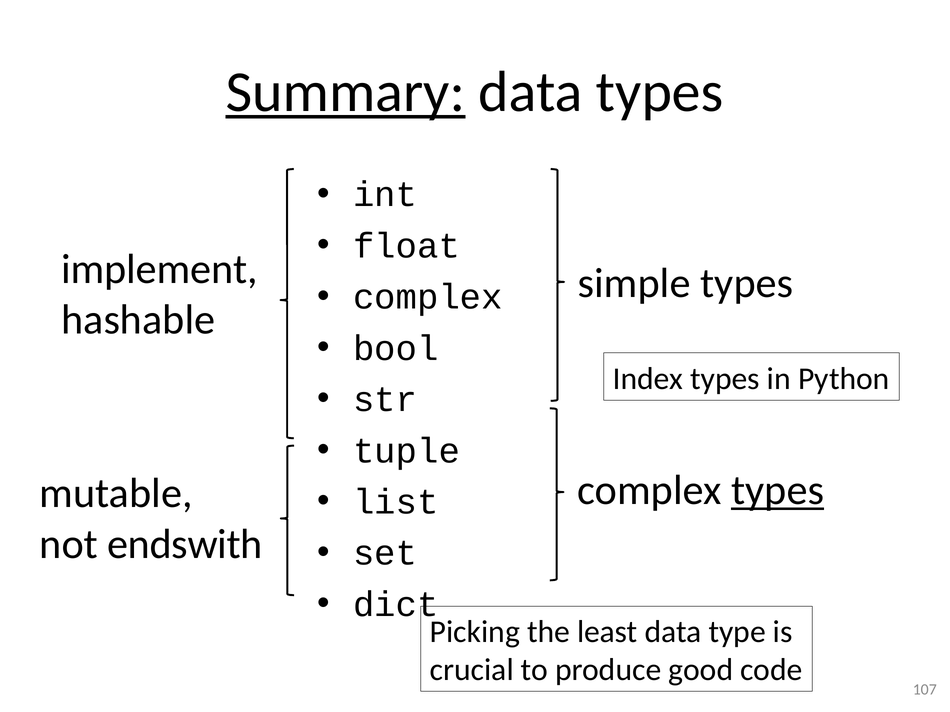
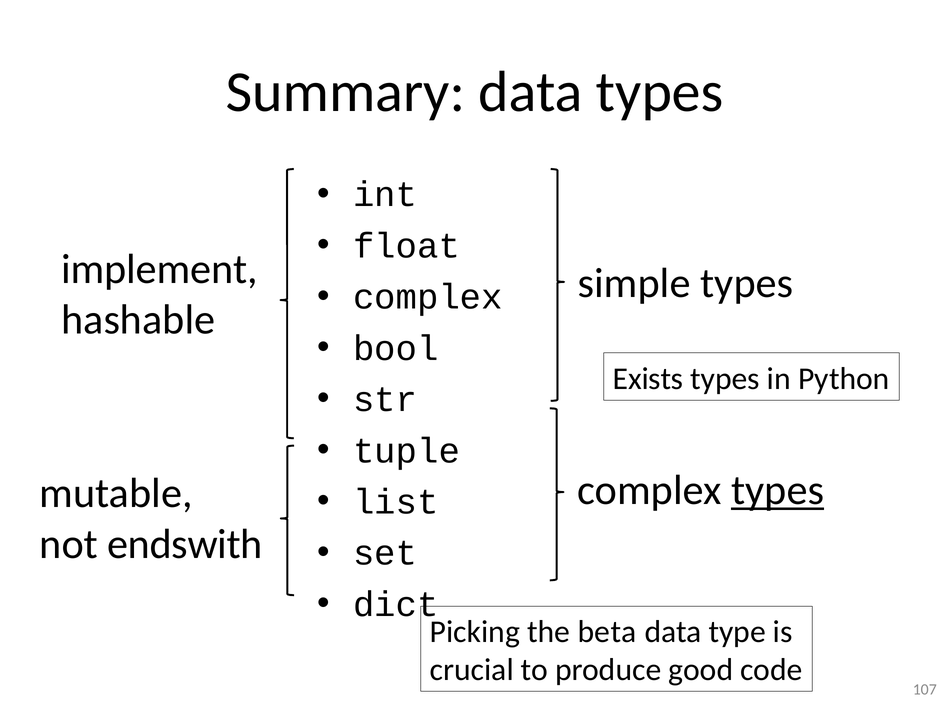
Summary underline: present -> none (345, 92)
Index: Index -> Exists (648, 379)
least: least -> beta (607, 632)
